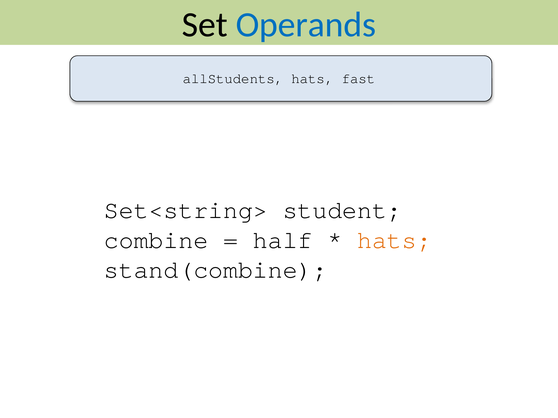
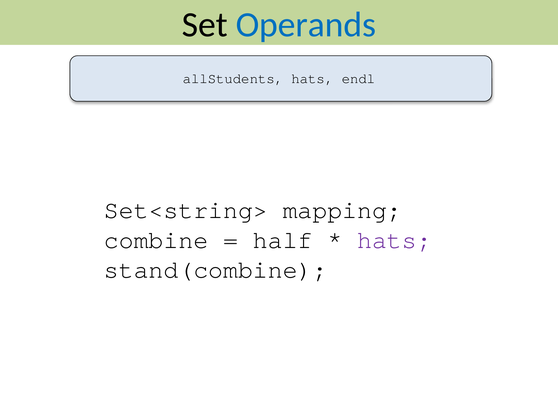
fast: fast -> endl (358, 79)
student: student -> mapping (342, 210)
hats colour: orange -> purple (394, 240)
